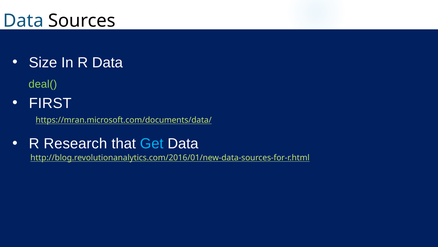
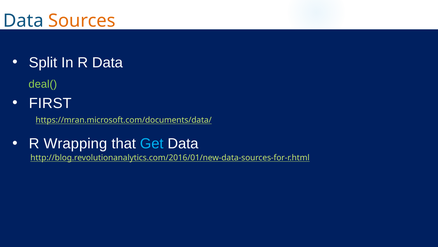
Sources colour: black -> orange (82, 21)
Size: Size -> Split (43, 62)
Research: Research -> Wrapping (75, 143)
